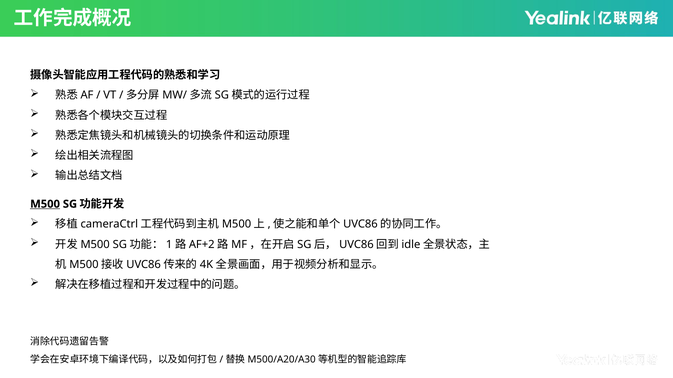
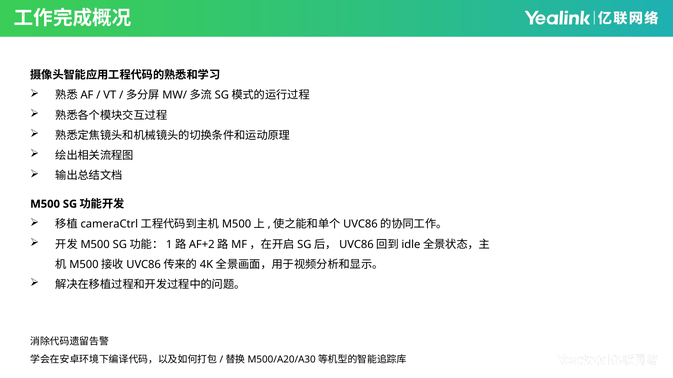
M500 underline: present -> none (45, 204)
